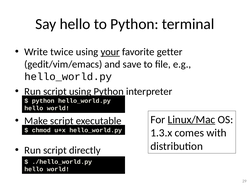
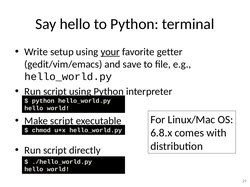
twice: twice -> setup (62, 52)
Linux/Mac underline: present -> none (192, 120)
1.3.x: 1.3.x -> 6.8.x (161, 133)
